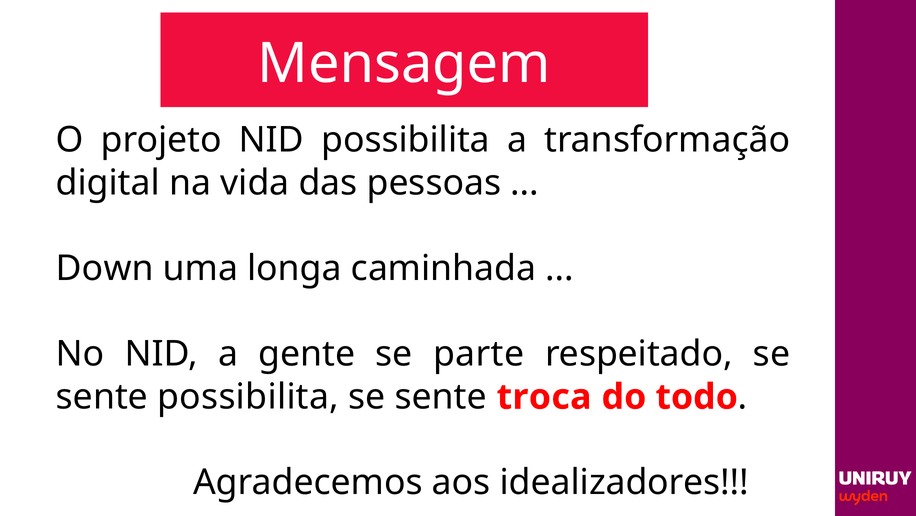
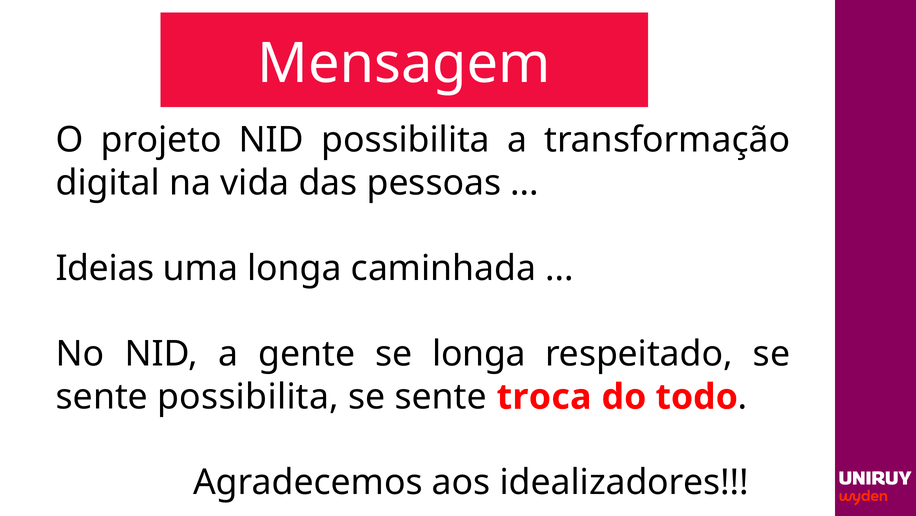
Down: Down -> Ideias (105, 268)
se parte: parte -> longa (479, 354)
